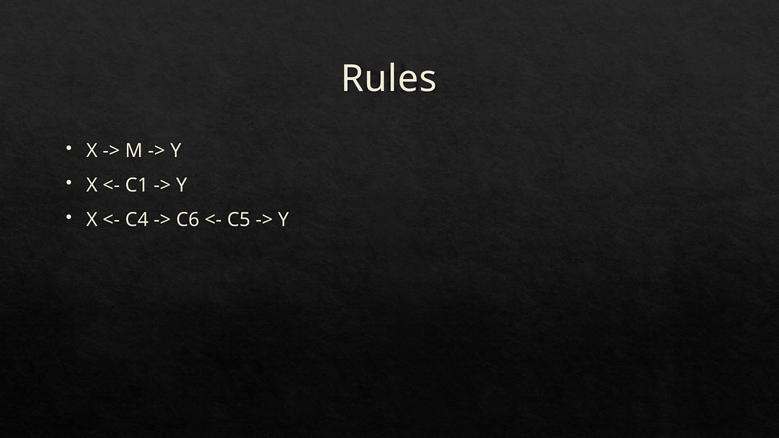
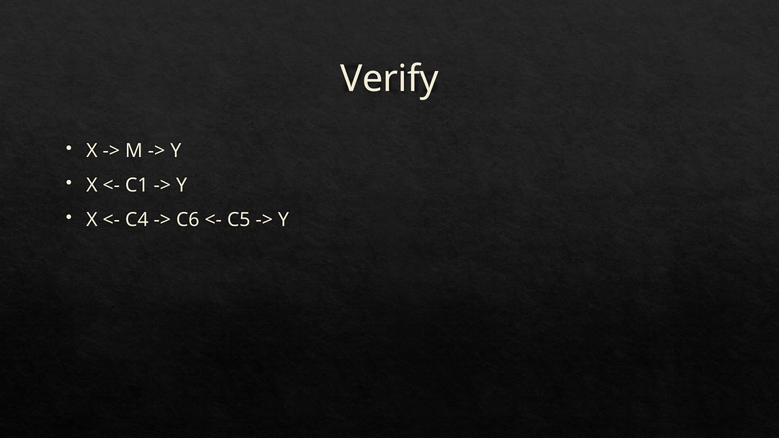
Rules: Rules -> Verify (389, 79)
